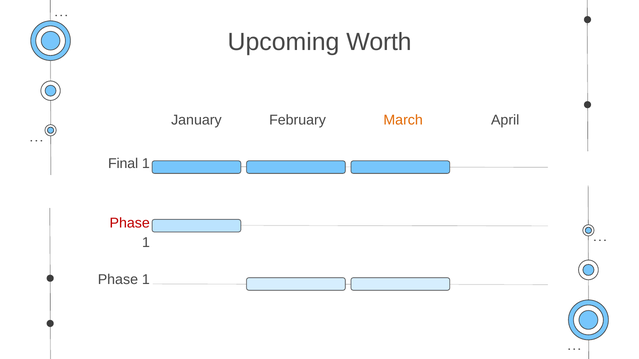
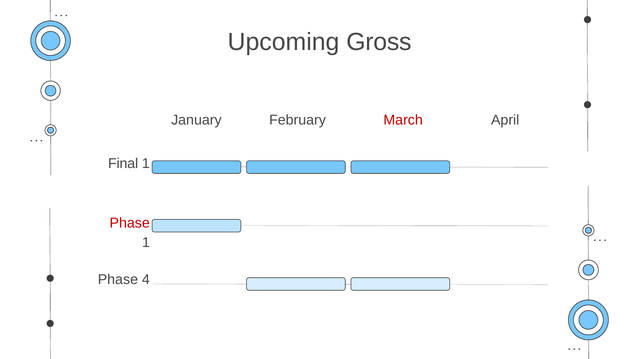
Worth: Worth -> Gross (379, 42)
March colour: orange -> red (403, 120)
1: 1 -> 4 (146, 280)
